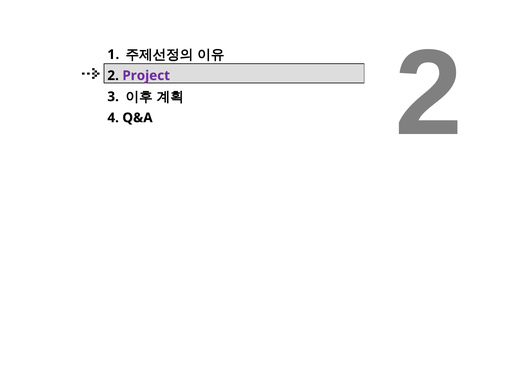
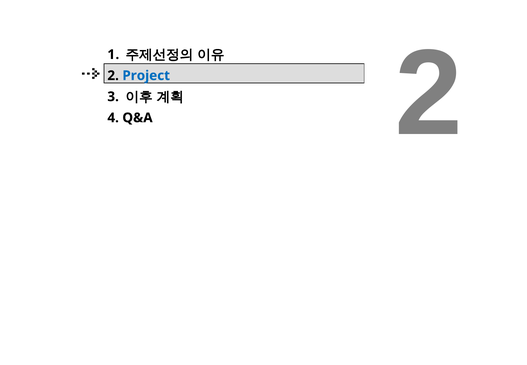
Project colour: purple -> blue (146, 76)
